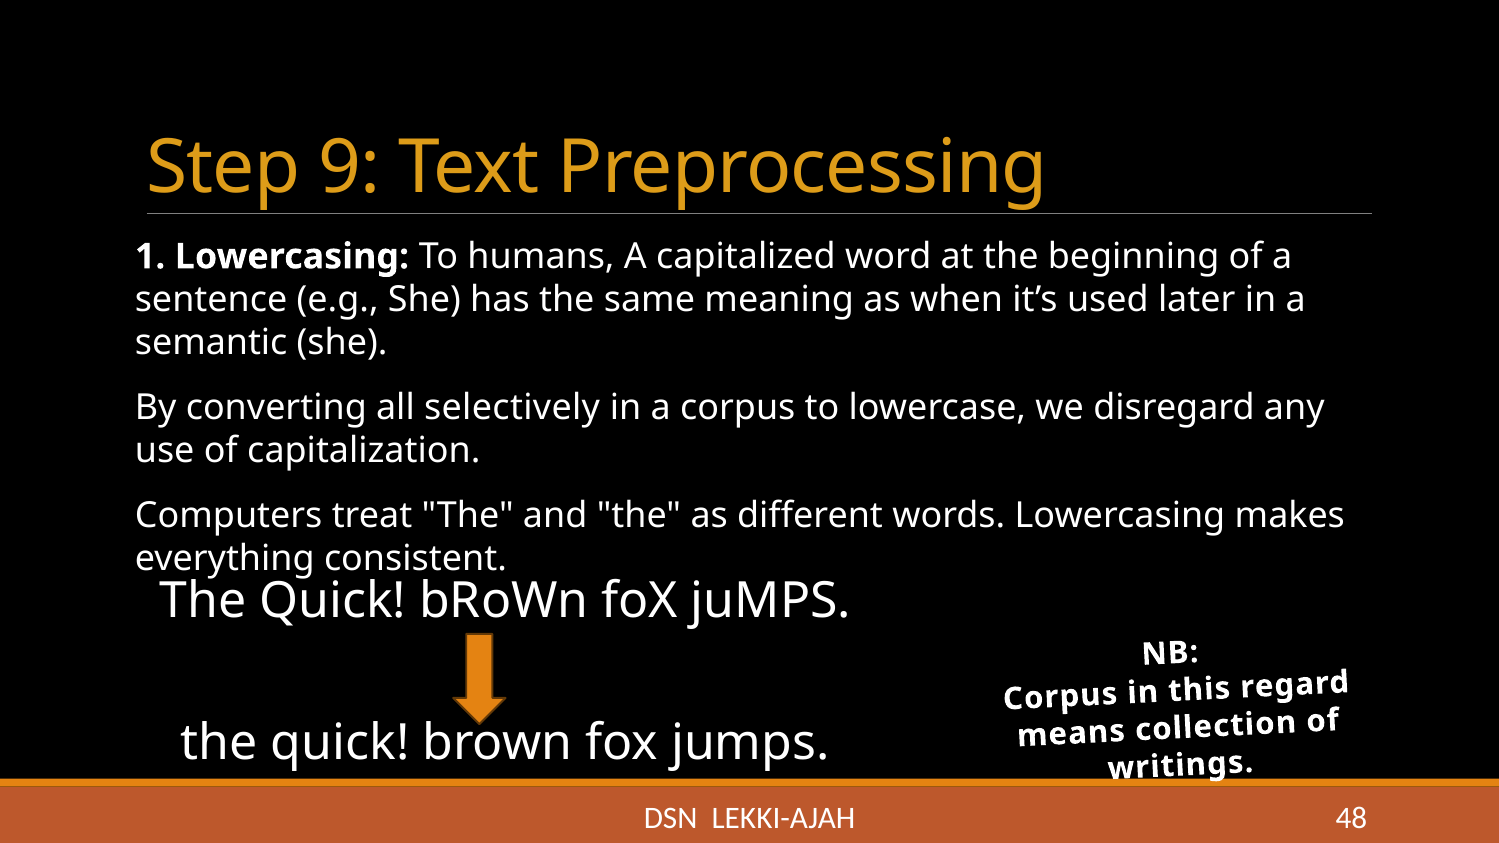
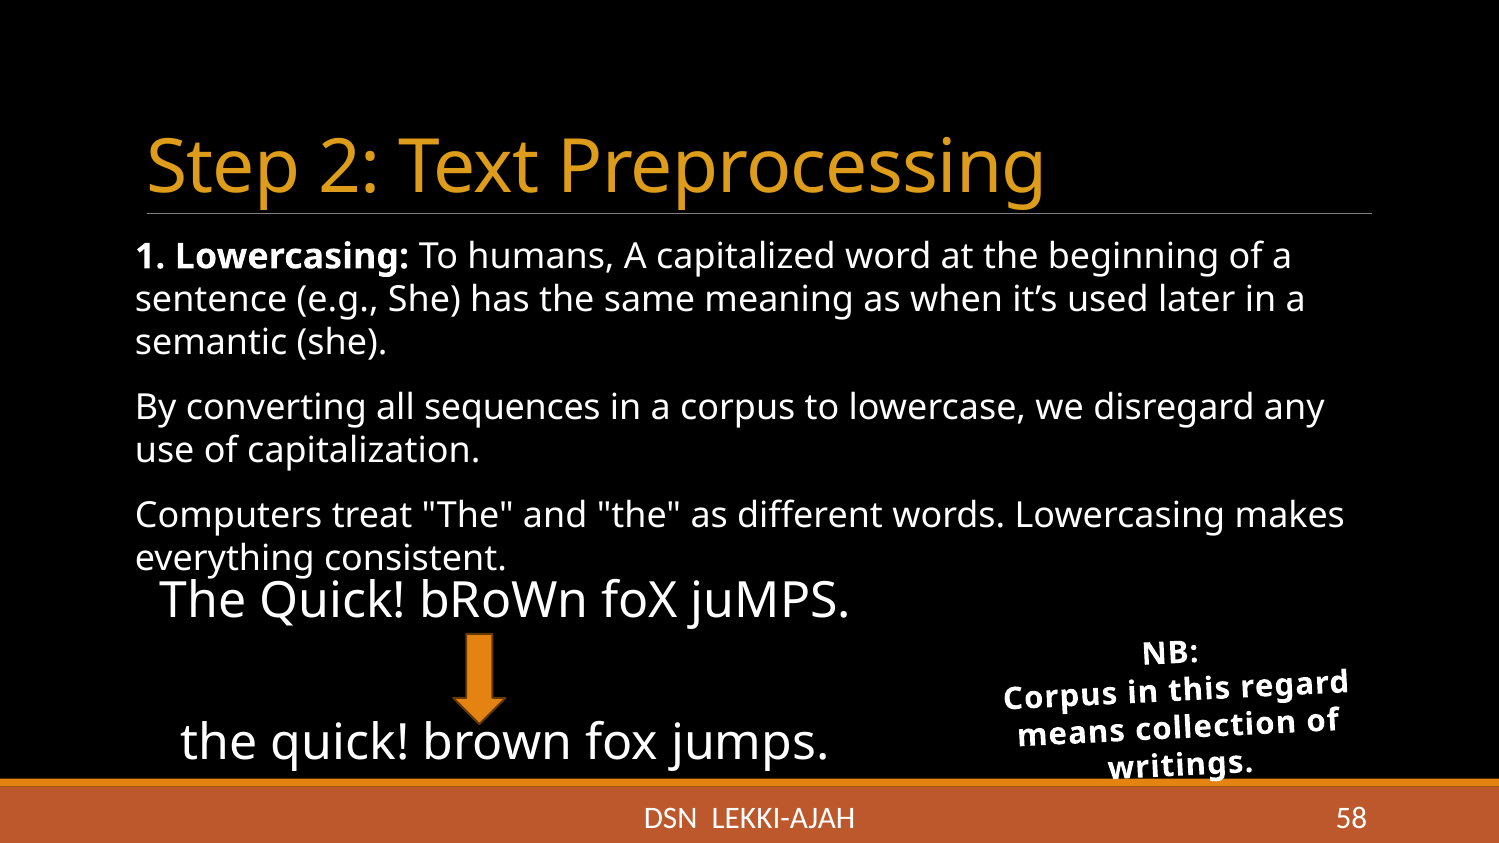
9: 9 -> 2 (349, 168)
selectively: selectively -> sequences (512, 408)
48: 48 -> 58 (1351, 818)
